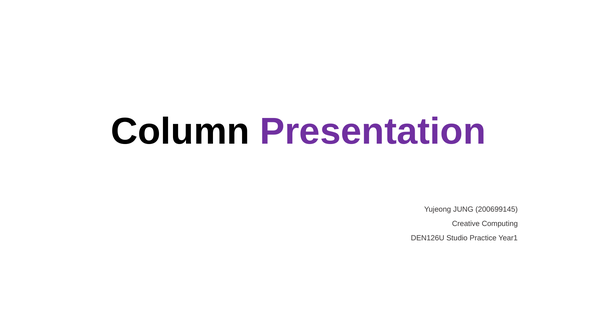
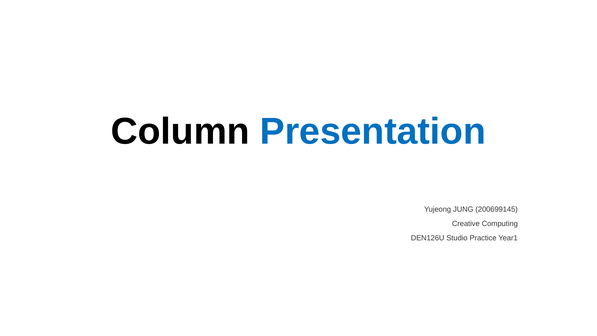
Presentation colour: purple -> blue (373, 131)
